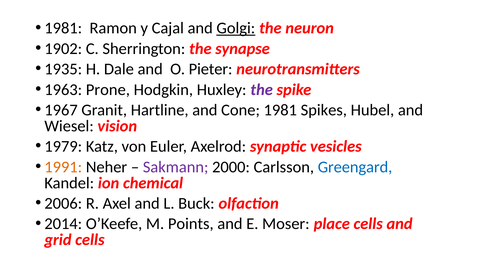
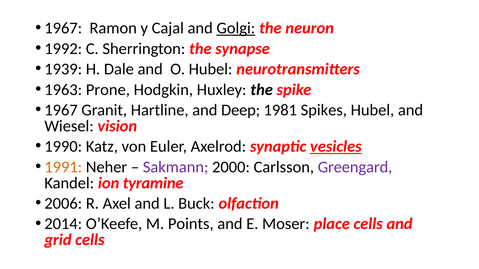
1981: 1981 -> 1967 (63, 28)
1902: 1902 -> 1992 (63, 49)
1935: 1935 -> 1939 (63, 69)
O Pieter: Pieter -> Hubel (211, 69)
the colour: purple -> black (262, 90)
Cone: Cone -> Deep (241, 110)
1979: 1979 -> 1990 (63, 147)
vesicles underline: none -> present (336, 147)
Greengard colour: blue -> purple (355, 167)
chemical: chemical -> tyramine (153, 183)
